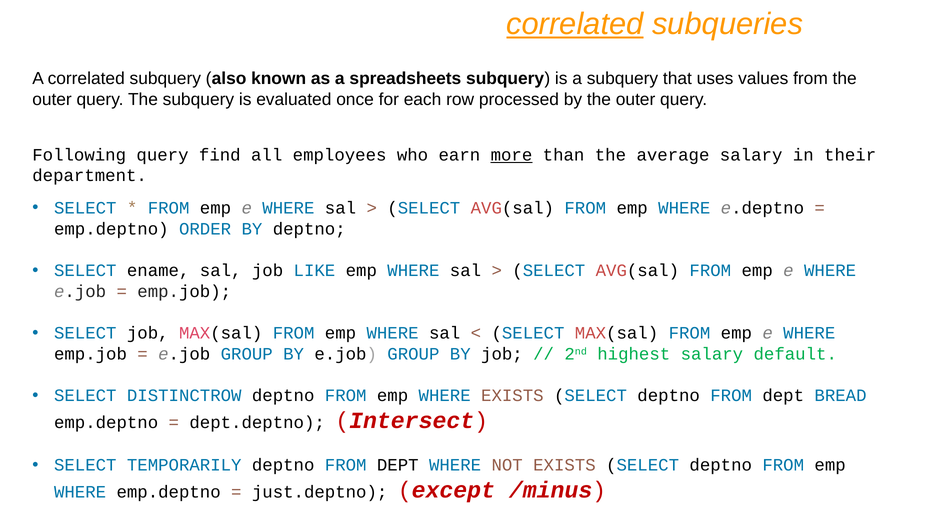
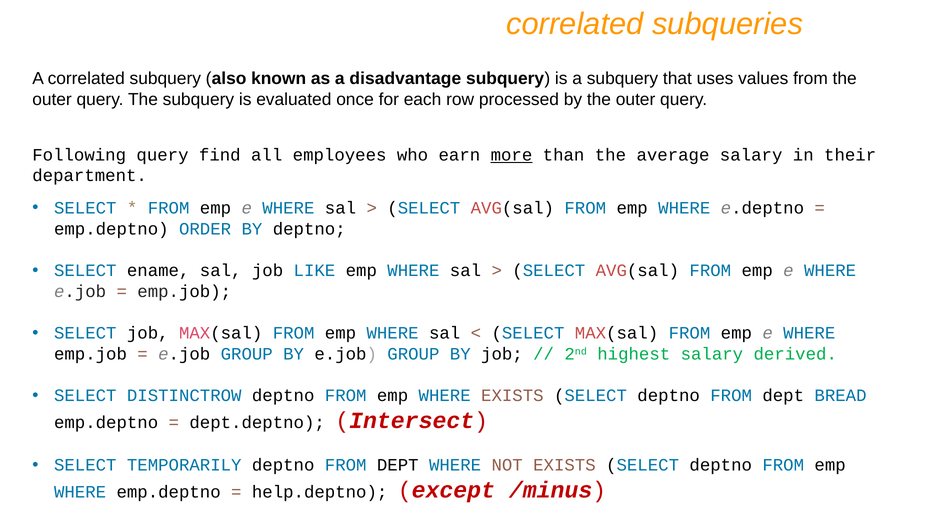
correlated underline: present -> none (575, 24)
spreadsheets: spreadsheets -> disadvantage (405, 79)
default: default -> derived (795, 354)
just.deptno: just.deptno -> help.deptno (320, 492)
